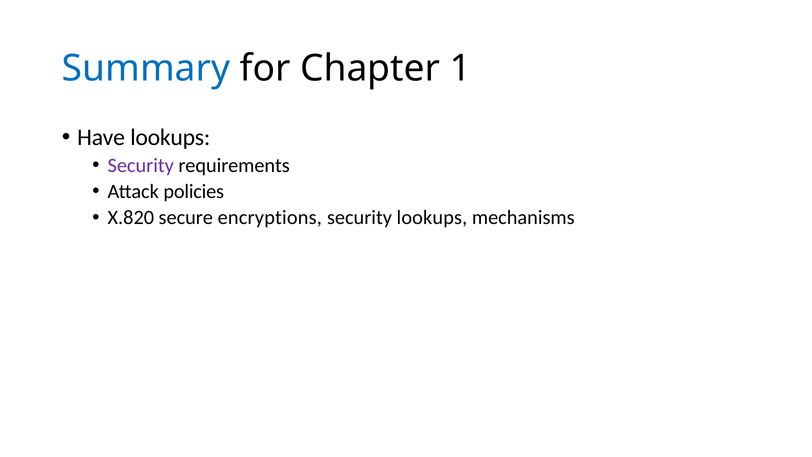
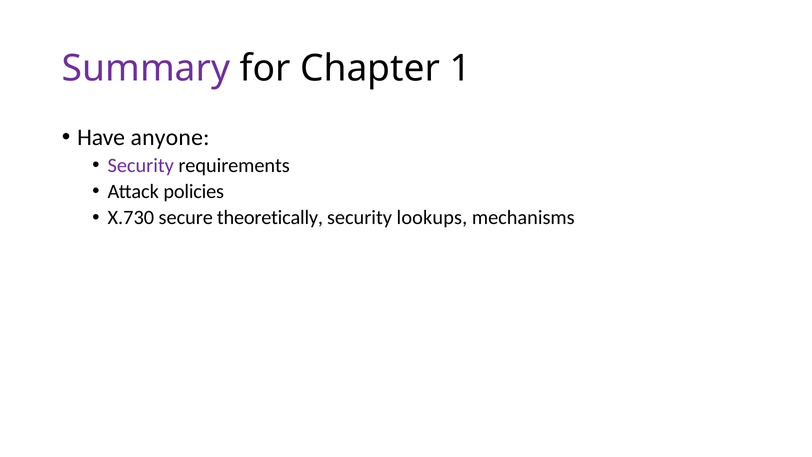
Summary colour: blue -> purple (146, 68)
Have lookups: lookups -> anyone (170, 137)
X.820: X.820 -> X.730 (131, 218)
encryptions: encryptions -> theoretically (270, 218)
